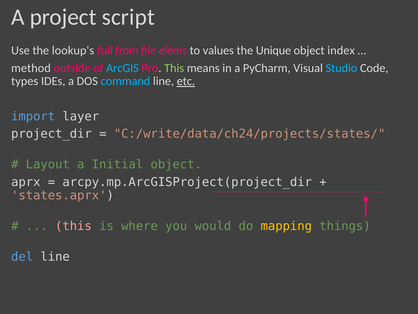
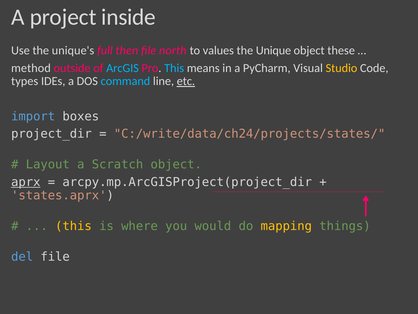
script: script -> inside (129, 17)
lookup's: lookup's -> unique's (73, 50)
from: from -> then (127, 50)
elems: elems -> north (173, 50)
index: index -> these (341, 50)
This colour: light green -> light blue (174, 68)
Studio colour: light blue -> yellow (341, 68)
layer: layer -> boxes (81, 116)
Initial: Initial -> Scratch (118, 164)
aprx underline: none -> present (26, 182)
this colour: pink -> yellow (73, 226)
del line: line -> file (55, 256)
